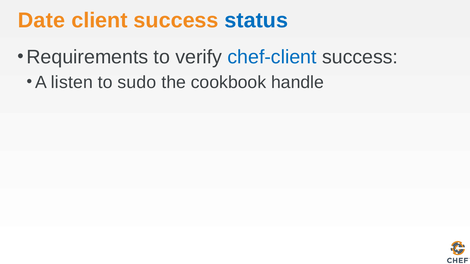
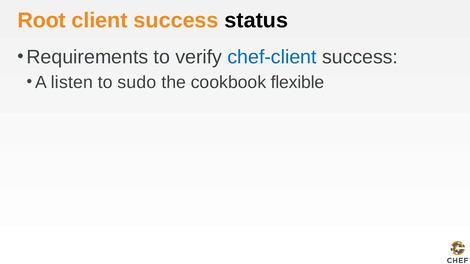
Date: Date -> Root (42, 20)
status colour: blue -> black (256, 20)
handle: handle -> flexible (298, 82)
